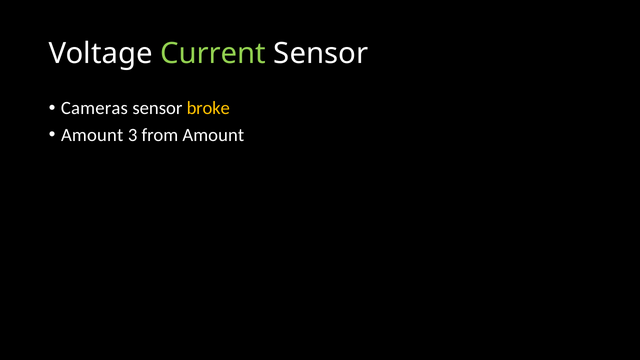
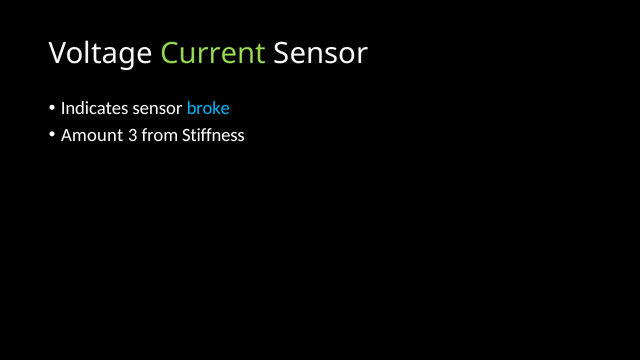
Cameras: Cameras -> Indicates (95, 108)
broke colour: yellow -> light blue (208, 108)
from Amount: Amount -> Stiffness (213, 135)
